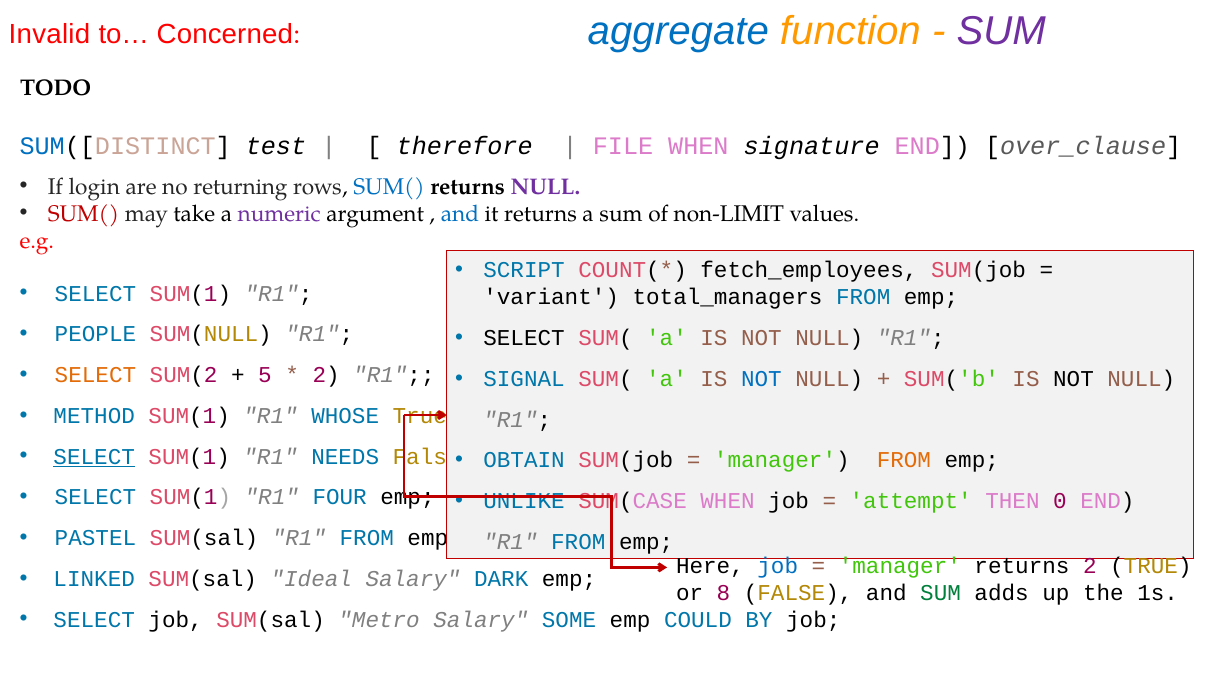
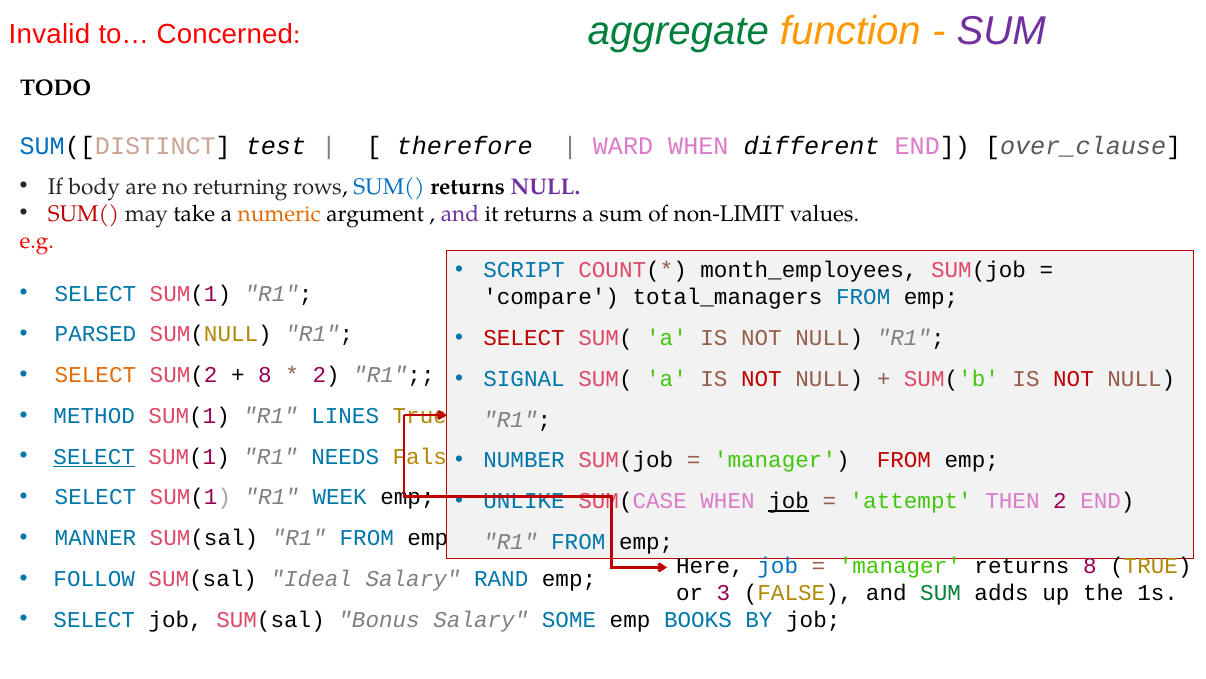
aggregate colour: blue -> green (678, 31)
FILE: FILE -> WARD (623, 146)
signature: signature -> different (812, 146)
login: login -> body (94, 186)
numeric colour: purple -> orange (279, 214)
and colour: blue -> purple (460, 214)
fetch_employees: fetch_employees -> month_employees (809, 270)
variant: variant -> compare (551, 297)
PEOPLE: PEOPLE -> PARSED (95, 334)
SELECT colour: black -> red (524, 338)
5: 5 -> 8 (265, 375)
NOT colour: blue -> red (761, 379)
NOT colour: black -> red (1074, 379)
WHOSE: WHOSE -> LINES (345, 416)
OBTAIN: OBTAIN -> NUMBER (524, 460)
FROM colour: orange -> red (904, 460)
FOUR: FOUR -> WEEK (340, 497)
job underline: none -> present (789, 501)
THEN 0: 0 -> 2 (1060, 501)
PASTEL: PASTEL -> MANNER (95, 538)
returns 2: 2 -> 8 (1090, 565)
LINKED: LINKED -> FOLLOW (94, 578)
DARK: DARK -> RAND (501, 578)
8: 8 -> 3 (724, 593)
Metro: Metro -> Bonus (379, 619)
COULD: COULD -> BOOKS (698, 619)
